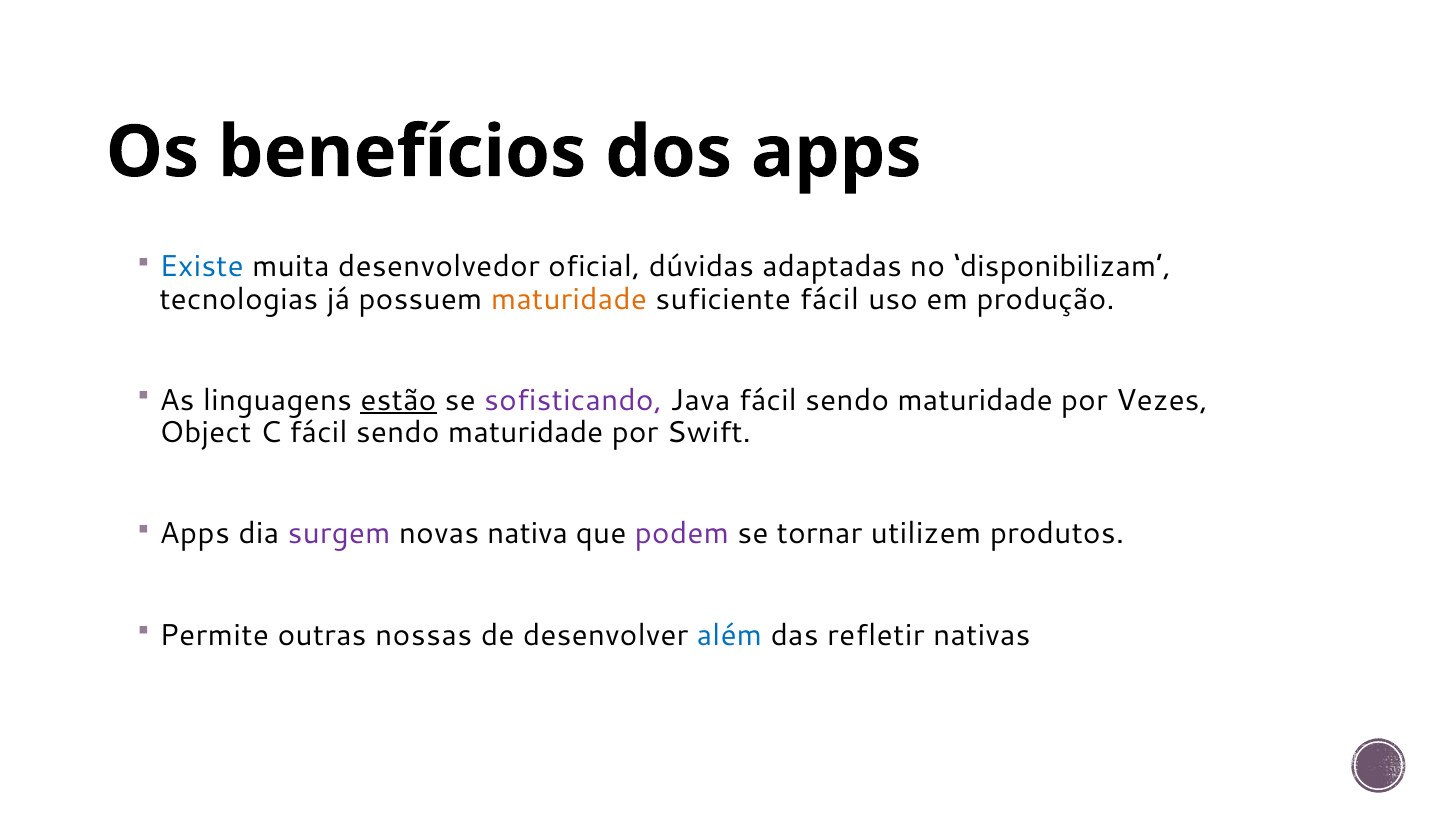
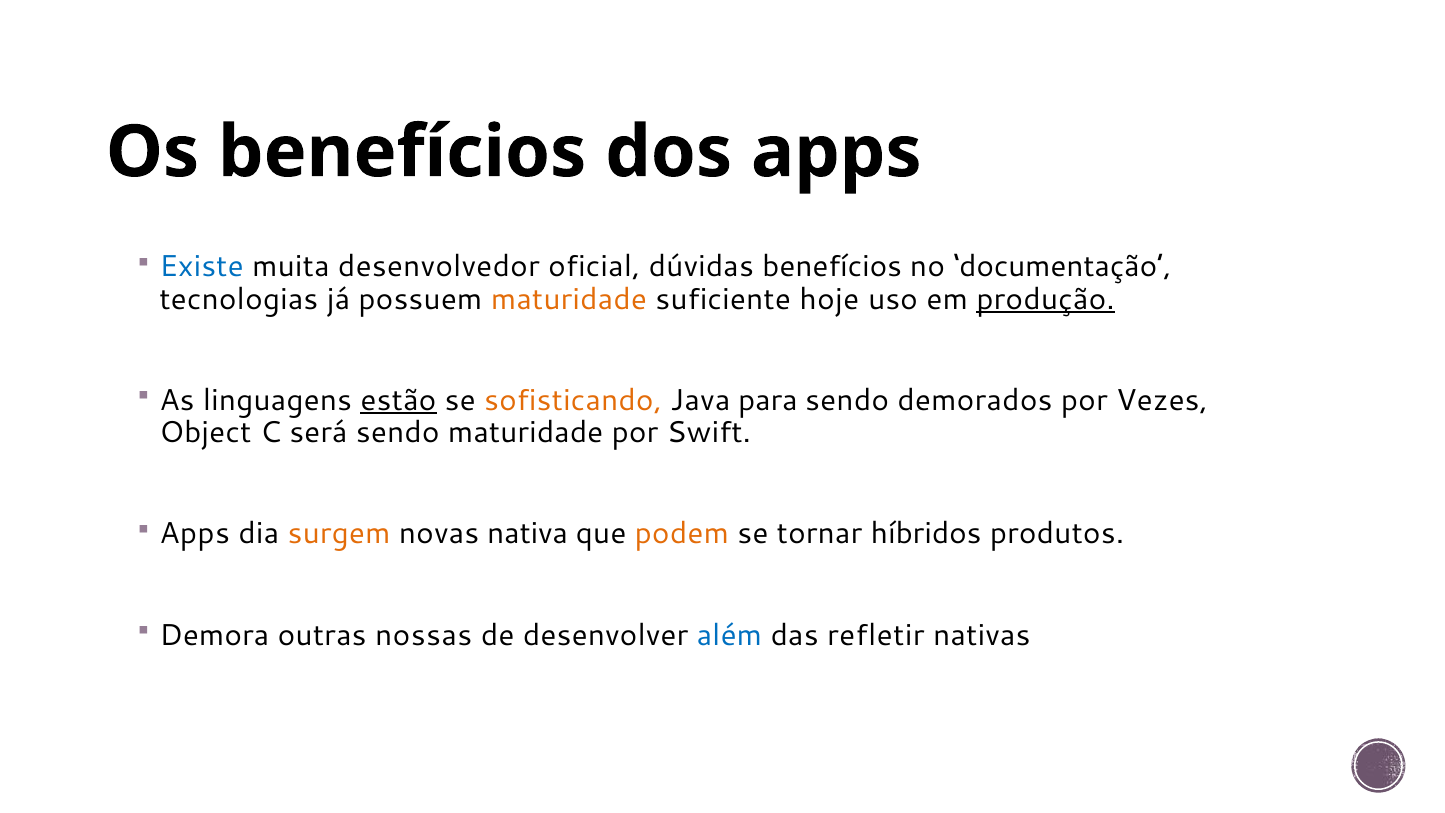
dúvidas adaptadas: adaptadas -> benefícios (832, 267)
disponibilizam: disponibilizam -> documentação (1062, 267)
suficiente fácil: fácil -> hoje (829, 299)
produção underline: none -> present (1046, 299)
sofisticando colour: purple -> orange (573, 400)
Java fácil: fácil -> para (768, 400)
maturidade: maturidade -> demorados (975, 400)
C fácil: fácil -> será (319, 433)
surgem colour: purple -> orange (339, 534)
podem colour: purple -> orange (682, 534)
utilizem: utilizem -> híbridos (926, 534)
Permite: Permite -> Demora (214, 635)
